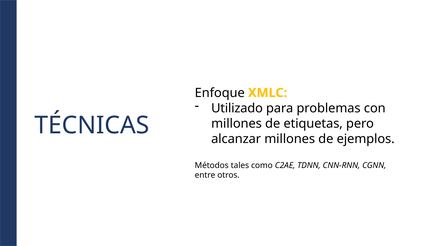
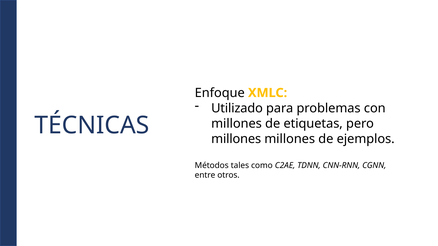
alcanzar: alcanzar -> millones (236, 139)
